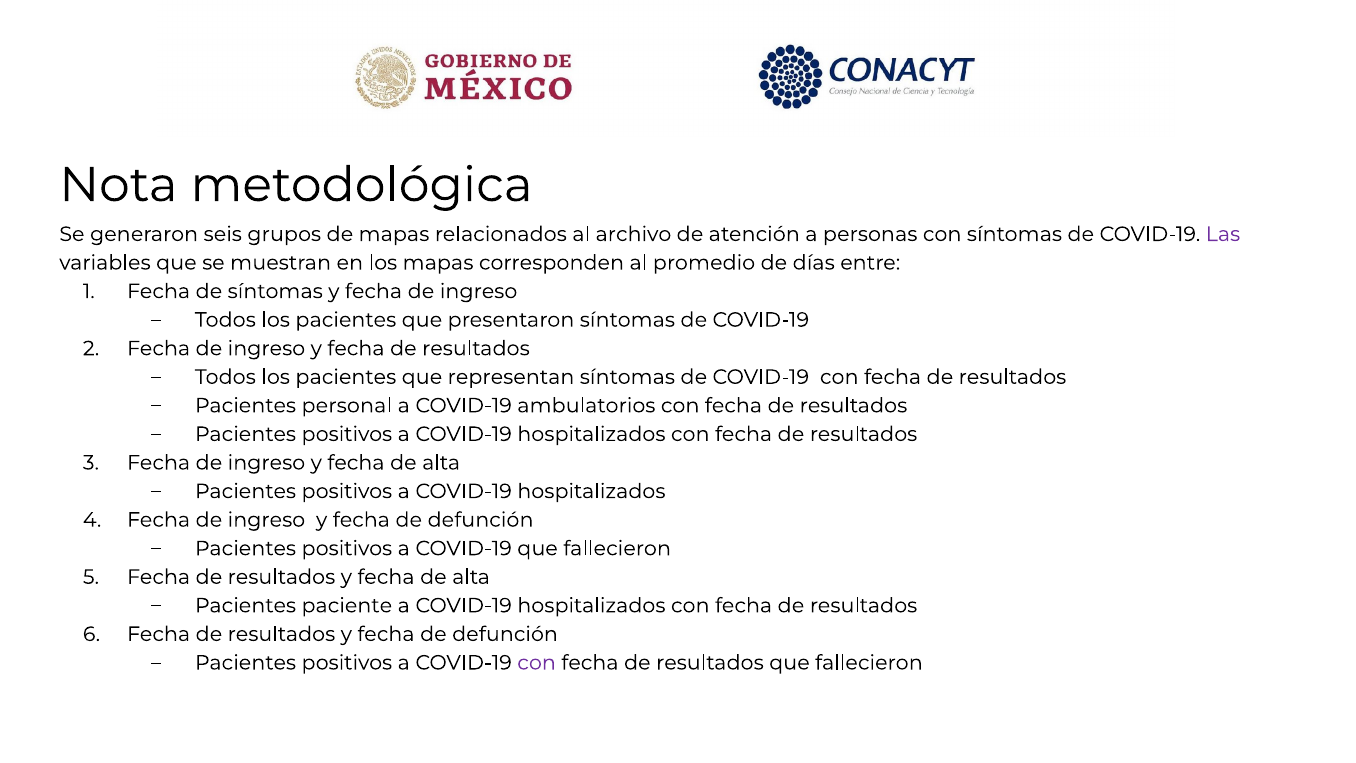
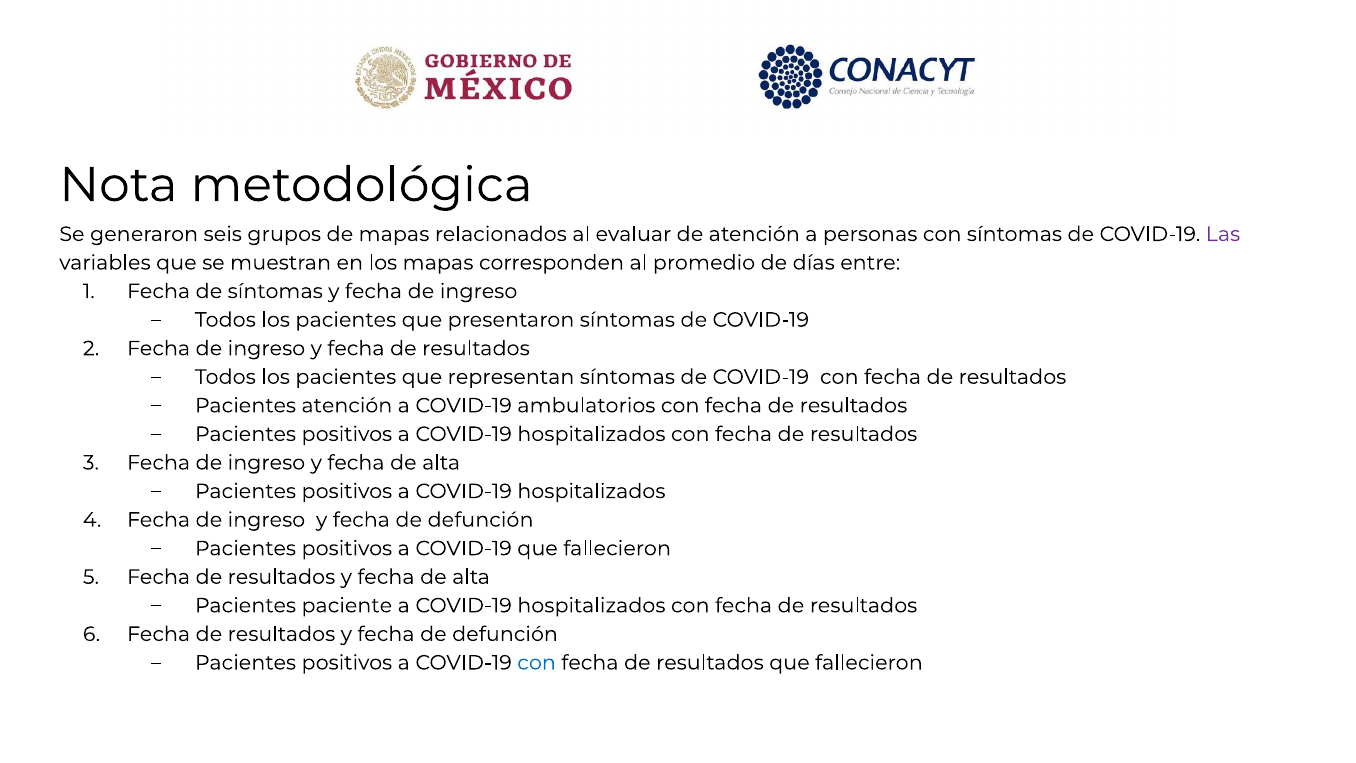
archivo: archivo -> evaluar (633, 234)
Pacientes personal: personal -> atención (347, 405)
con colour: purple -> blue (537, 663)
